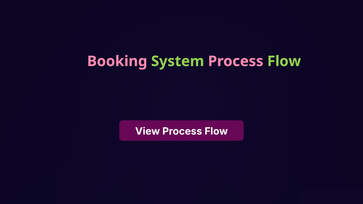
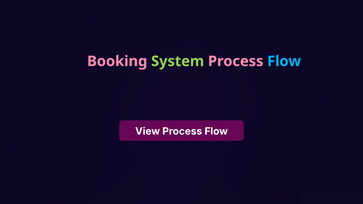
Flow colour: light green -> light blue (284, 61)
